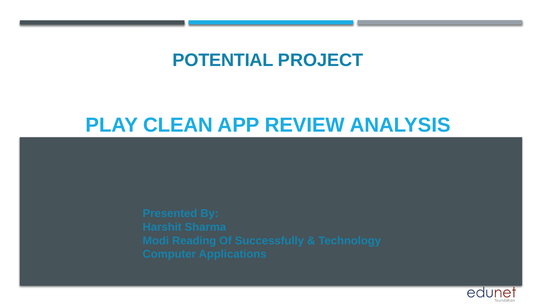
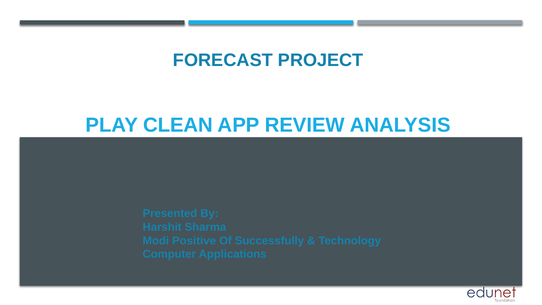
POTENTIAL: POTENTIAL -> FORECAST (223, 60)
Reading: Reading -> Positive (194, 241)
